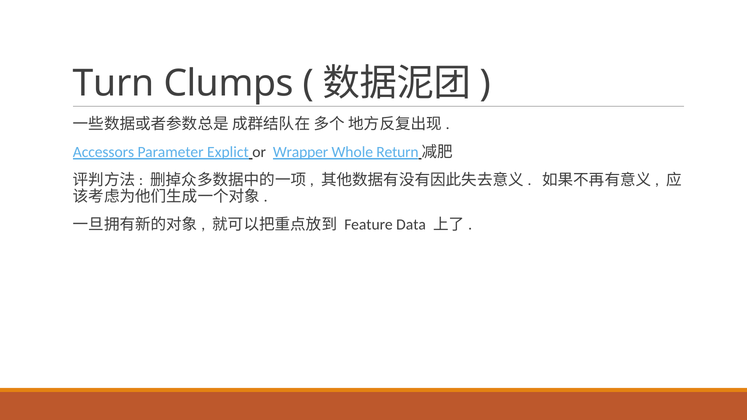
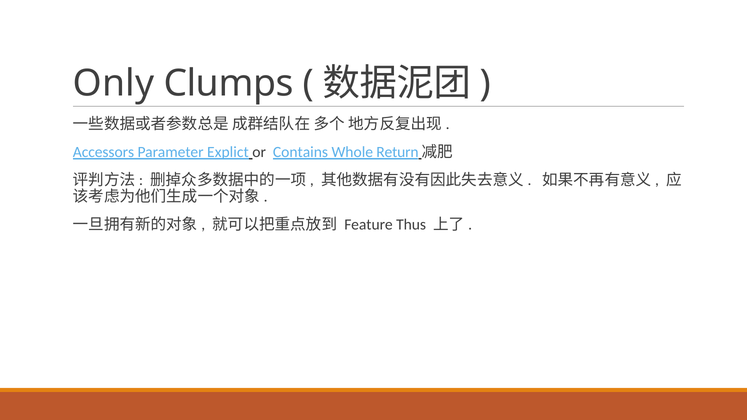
Turn: Turn -> Only (113, 84)
Wrapper: Wrapper -> Contains (300, 152)
Data: Data -> Thus (411, 224)
